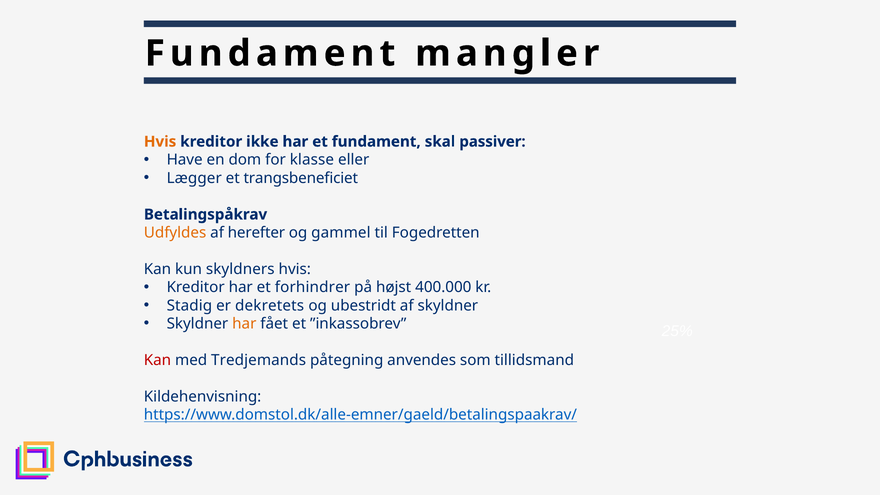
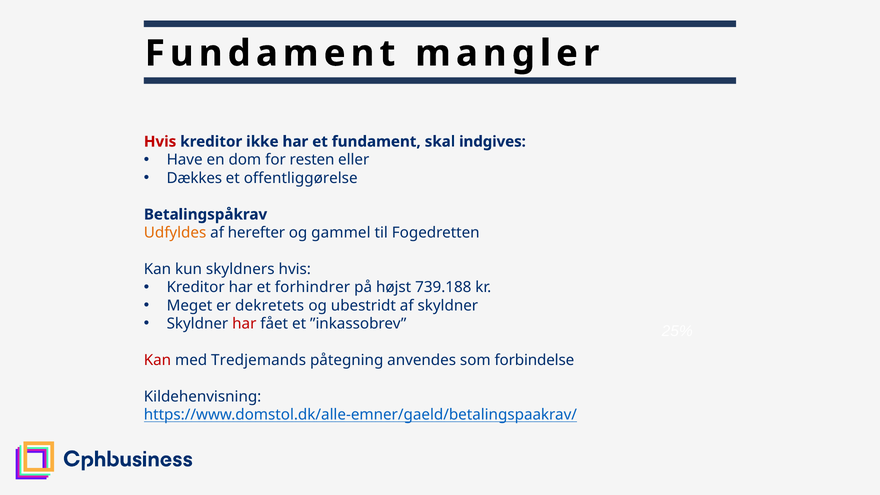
Hvis colour: orange -> red (160, 142)
passiver: passiver -> indgives (492, 142)
klasse: klasse -> resten (312, 160)
Lægger: Lægger -> Dækkes (194, 178)
trangsbeneficiet: trangsbeneficiet -> offentliggørelse (301, 178)
400.000: 400.000 -> 739.188 (443, 287)
Stadig: Stadig -> Meget (189, 306)
har colour: orange -> red (244, 324)
tillidsmand: tillidsmand -> forbindelse (534, 360)
